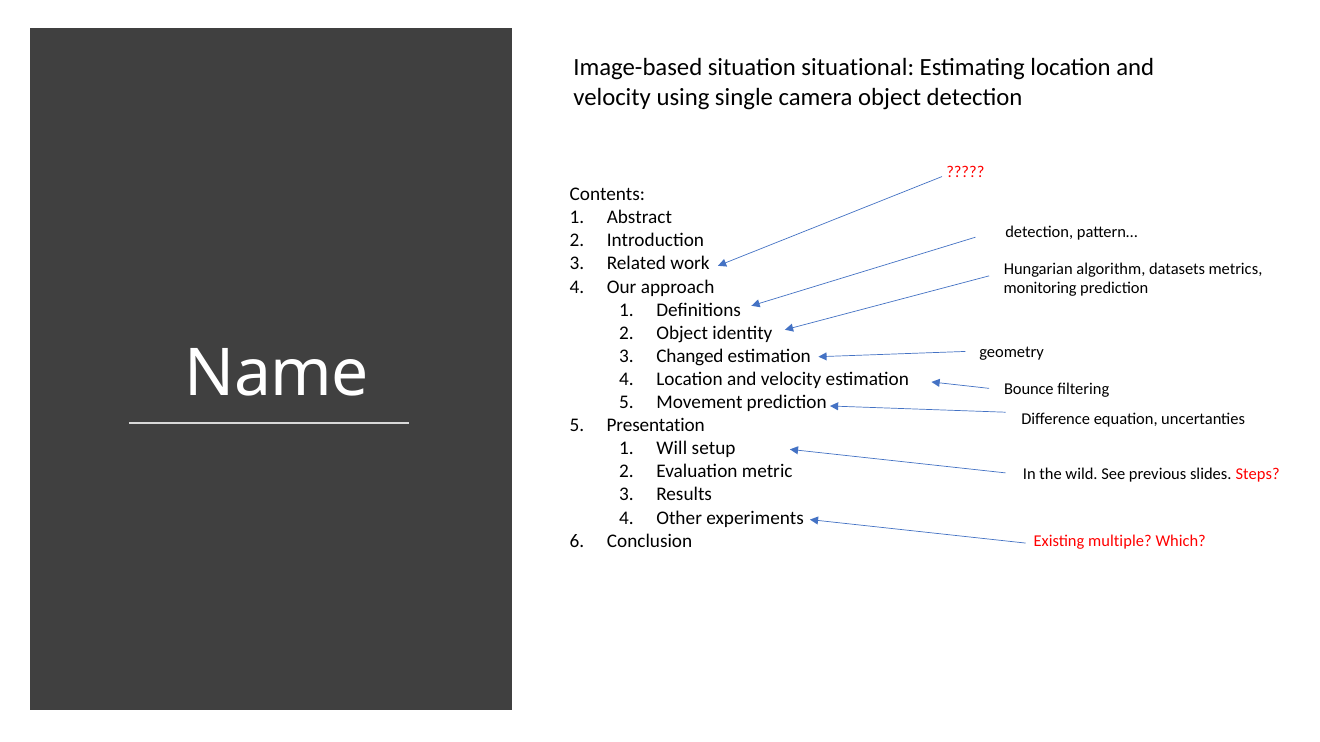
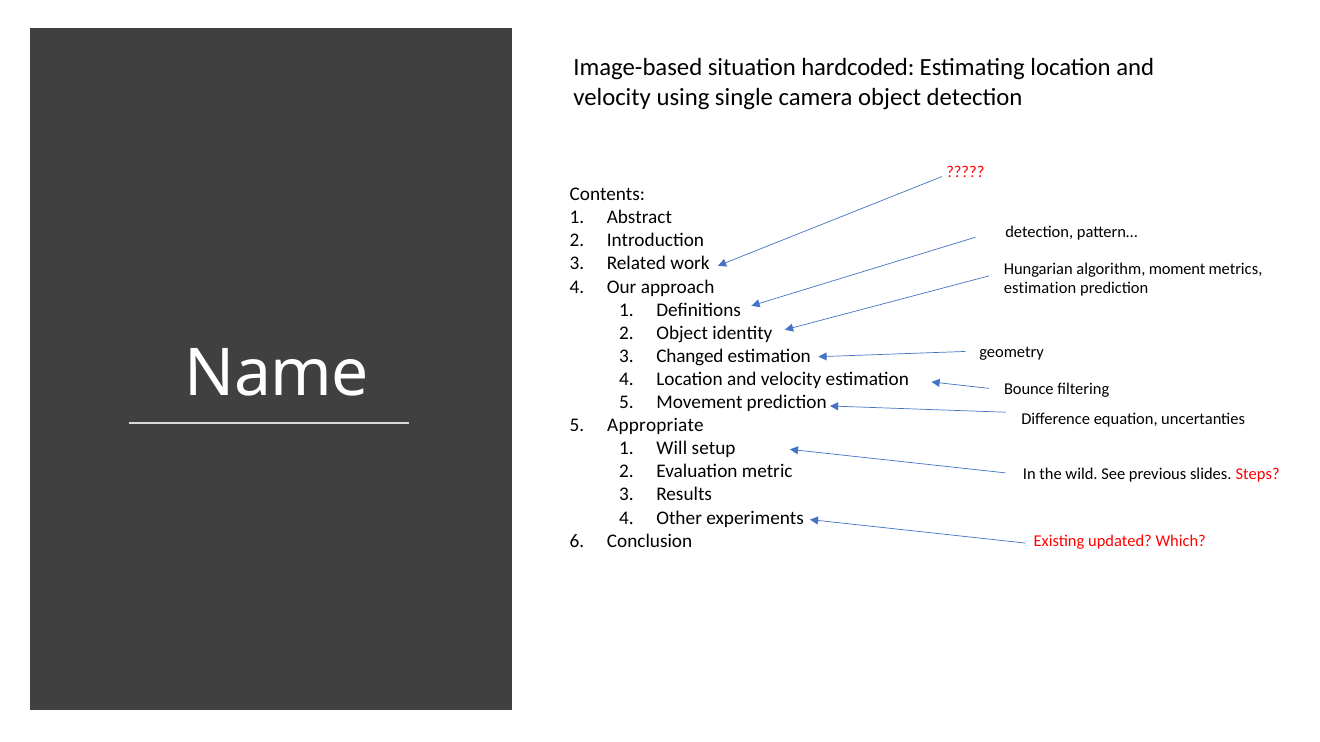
situational: situational -> hardcoded (858, 67)
datasets: datasets -> moment (1177, 269)
monitoring: monitoring -> estimation (1040, 289)
Presentation: Presentation -> Appropriate (656, 426)
multiple: multiple -> updated (1120, 542)
